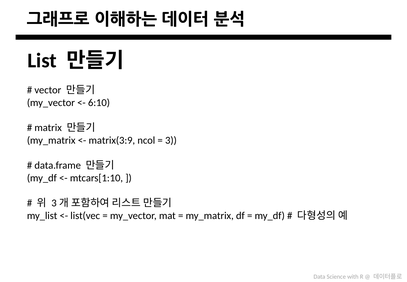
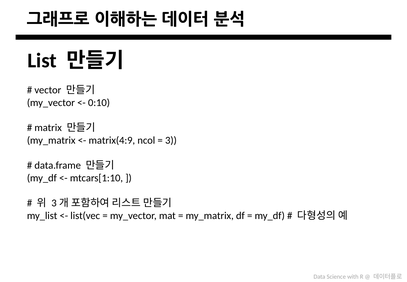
6:10: 6:10 -> 0:10 (99, 103)
matrix(3:9: matrix(3:9 -> matrix(4:9 (112, 140)
